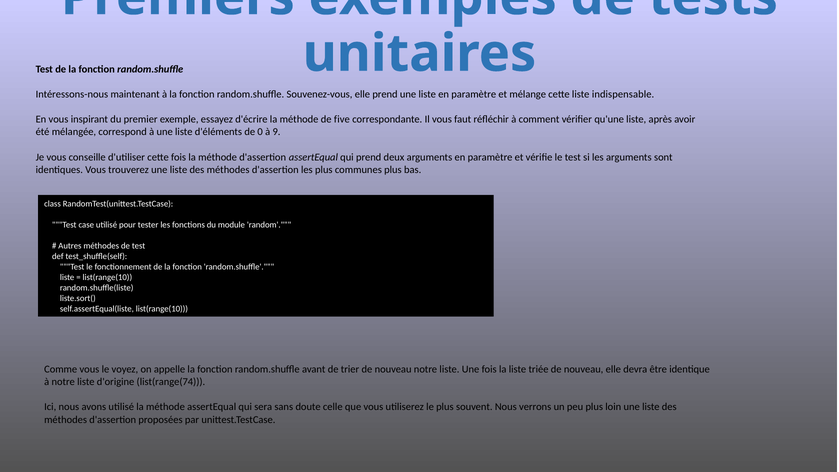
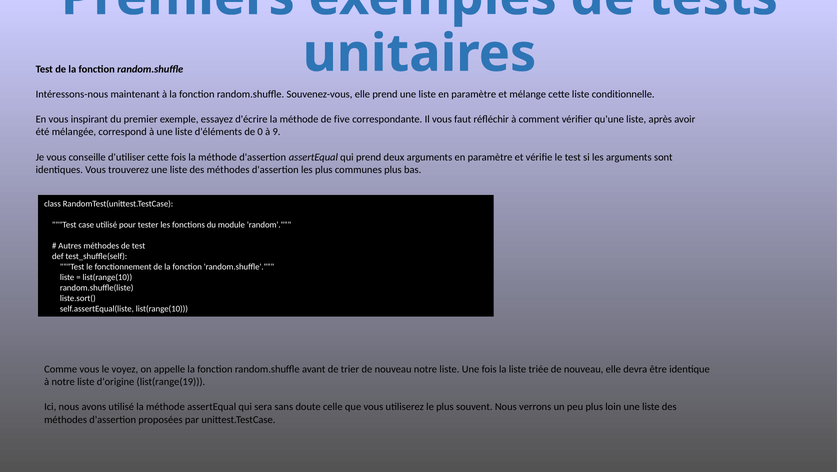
indispensable: indispensable -> conditionnelle (623, 94)
list(range(74: list(range(74 -> list(range(19 (171, 382)
